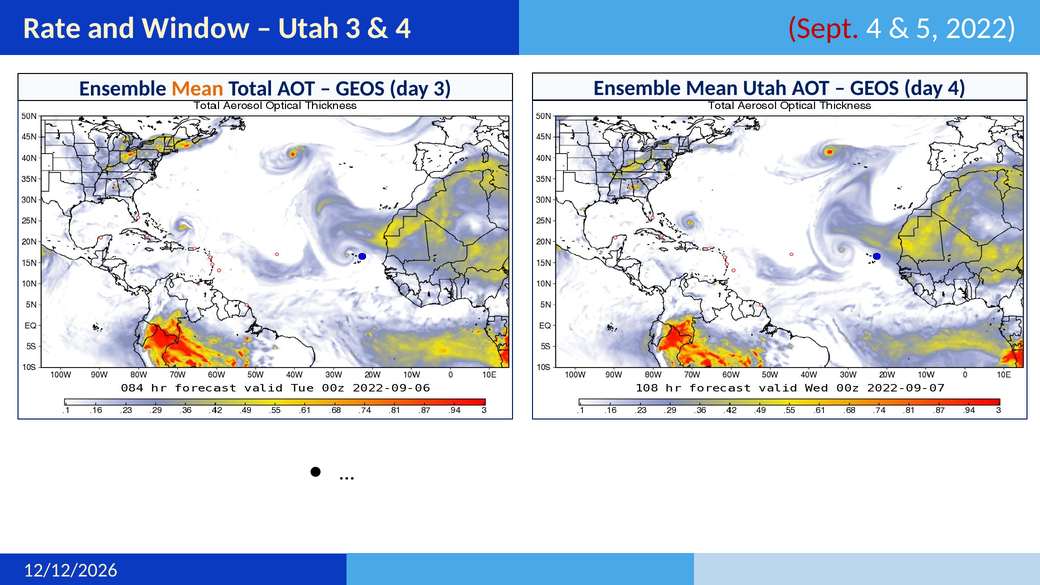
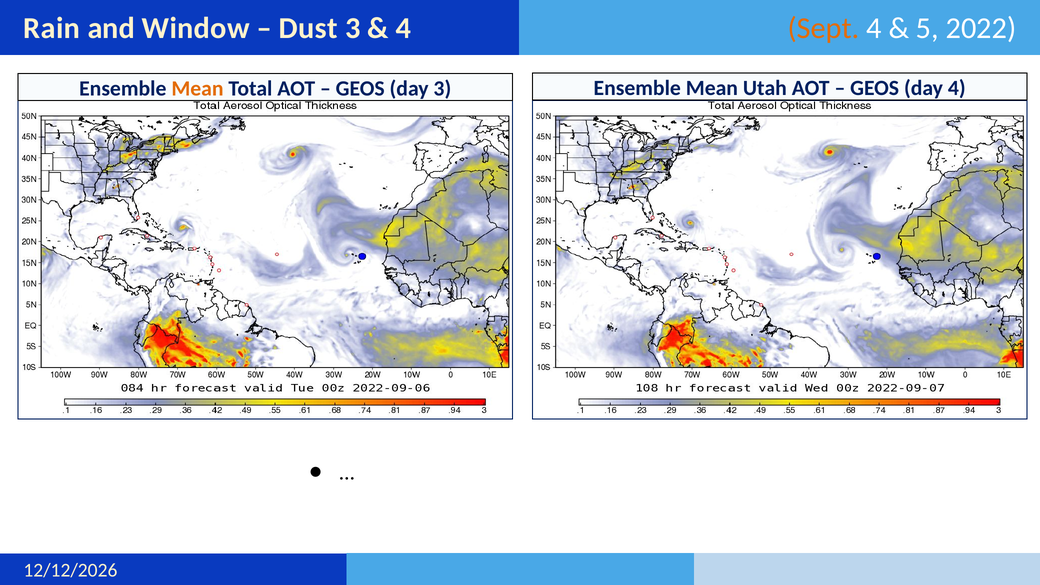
Rate: Rate -> Rain (52, 28)
Utah: Utah -> Dust (308, 28)
Sept colour: red -> orange (824, 28)
